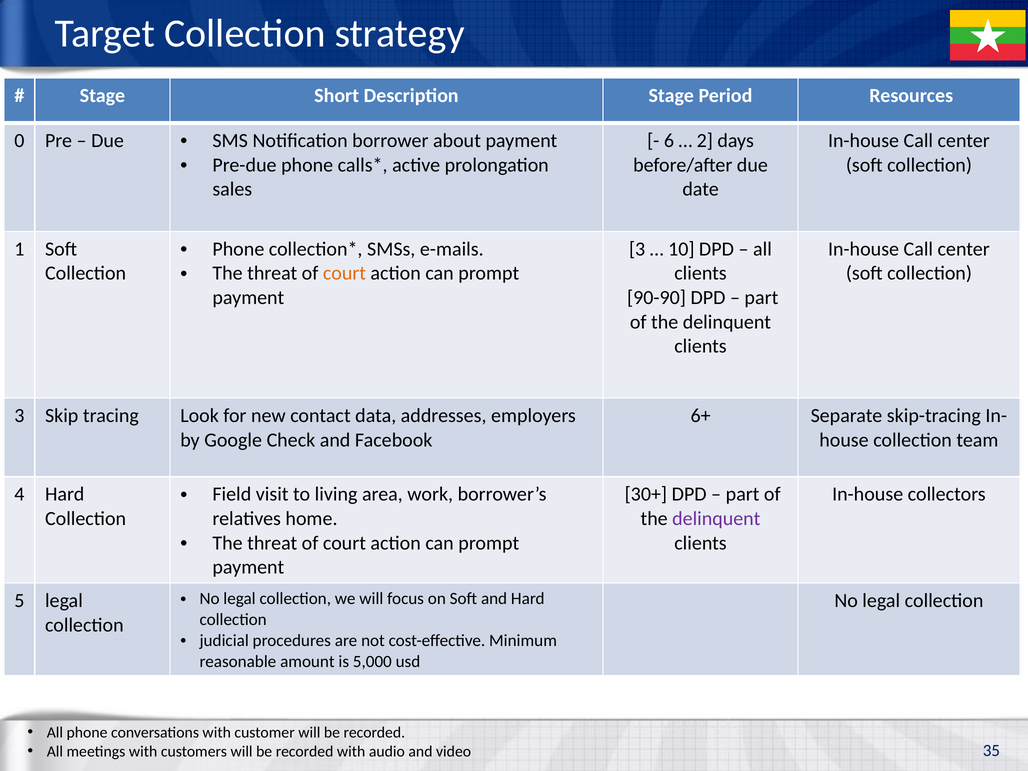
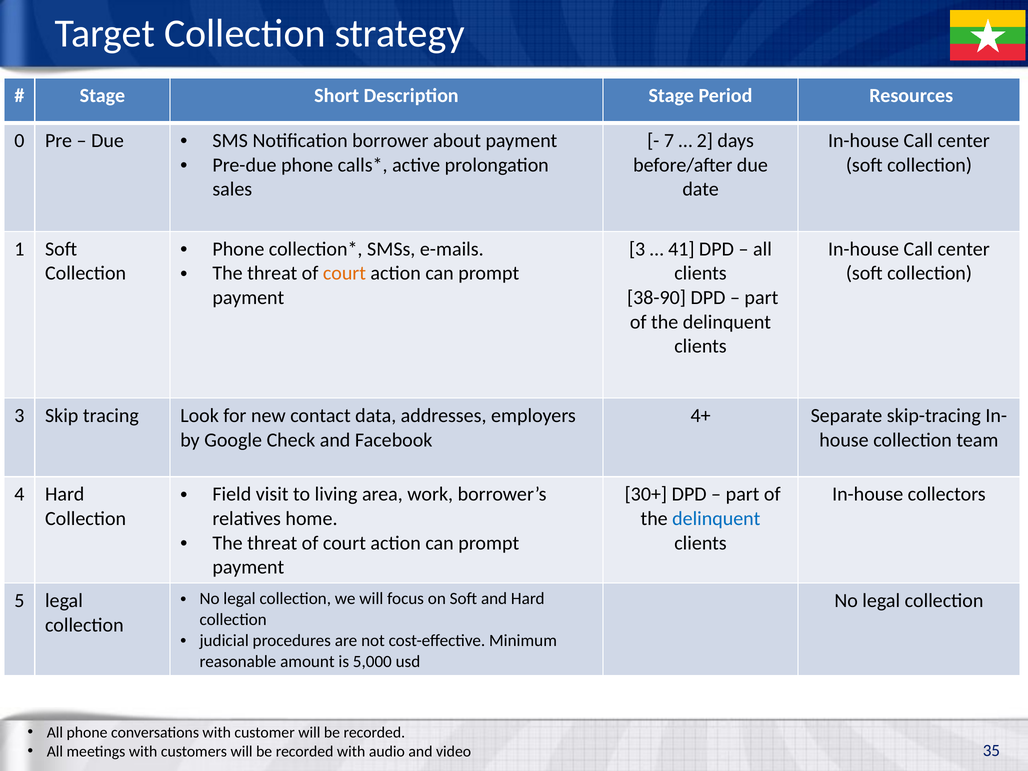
6: 6 -> 7 (669, 141)
10: 10 -> 41 (681, 249)
90-90: 90-90 -> 38-90 (656, 298)
6+: 6+ -> 4+ (701, 416)
delinquent colour: purple -> blue (716, 519)
